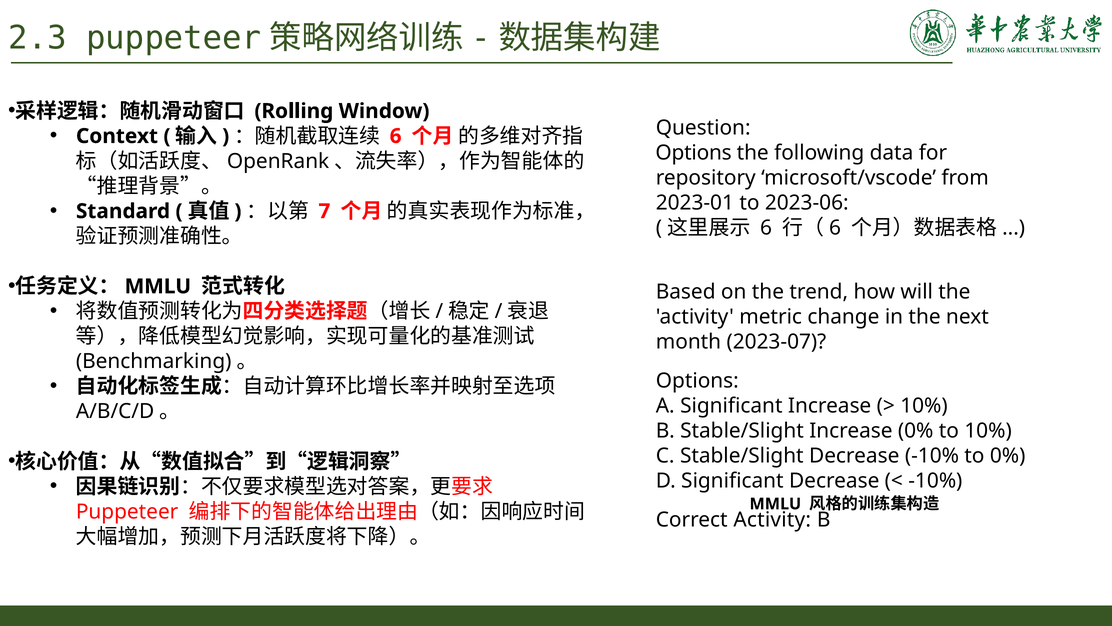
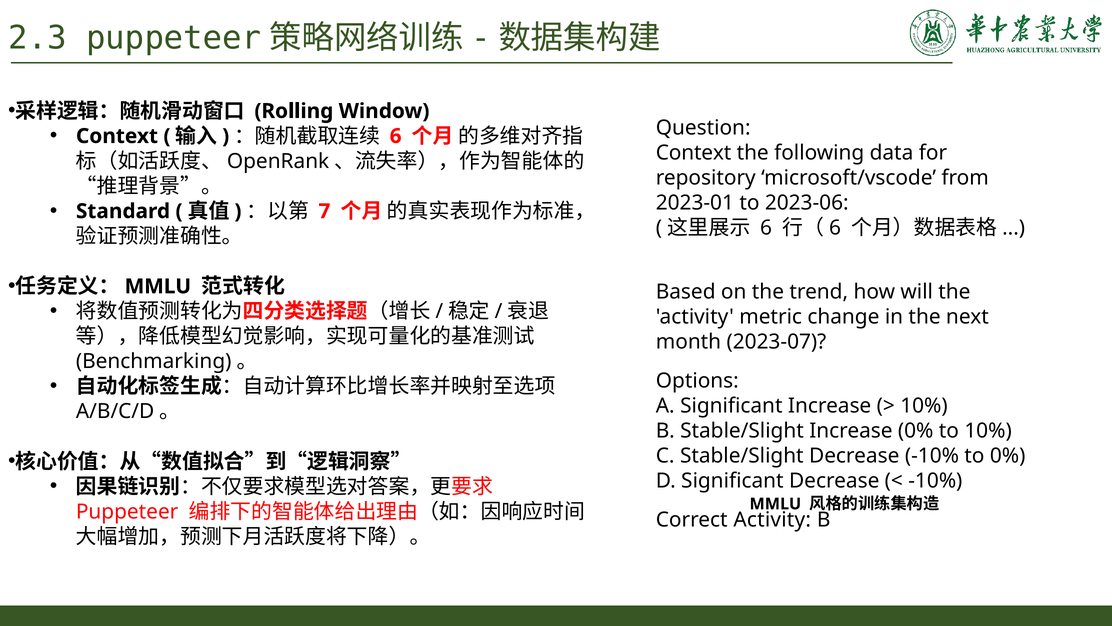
Options: Options -> Context (694, 153)
